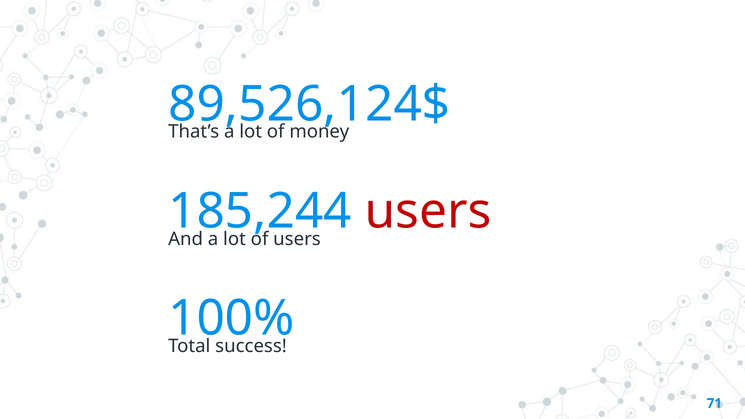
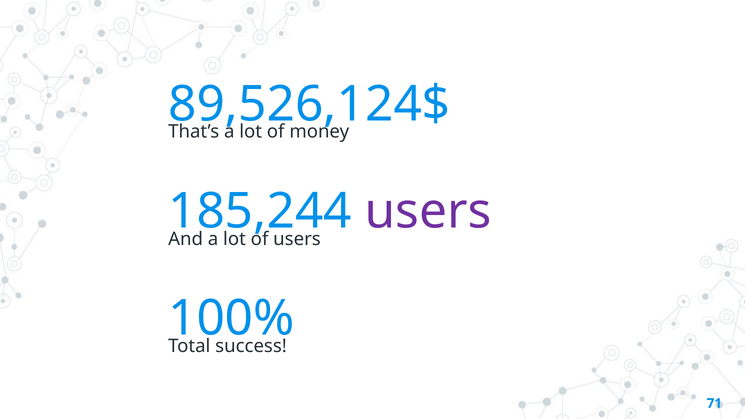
users colour: red -> purple (428, 211)
